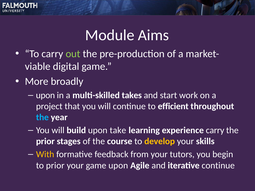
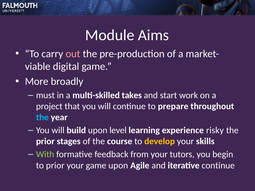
out colour: light green -> pink (73, 54)
upon: upon -> must (45, 95)
efficient: efficient -> prepare (173, 106)
take: take -> level (118, 130)
experience carry: carry -> risky (215, 130)
With colour: yellow -> light green (45, 155)
